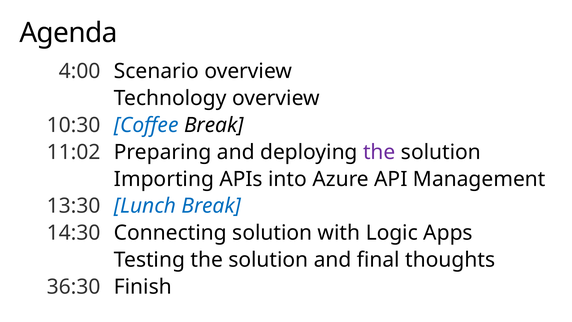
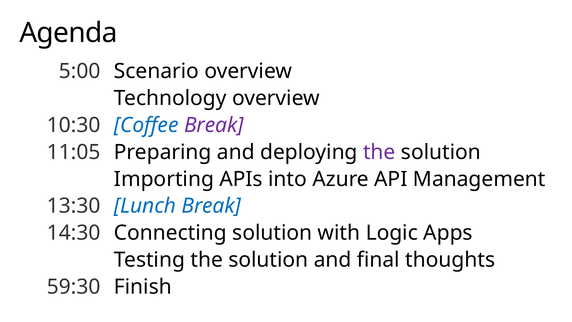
4:00: 4:00 -> 5:00 (80, 71)
Break colour: black -> purple (214, 125)
11:02: 11:02 -> 11:05 (74, 152)
36:30: 36:30 -> 59:30 (74, 287)
